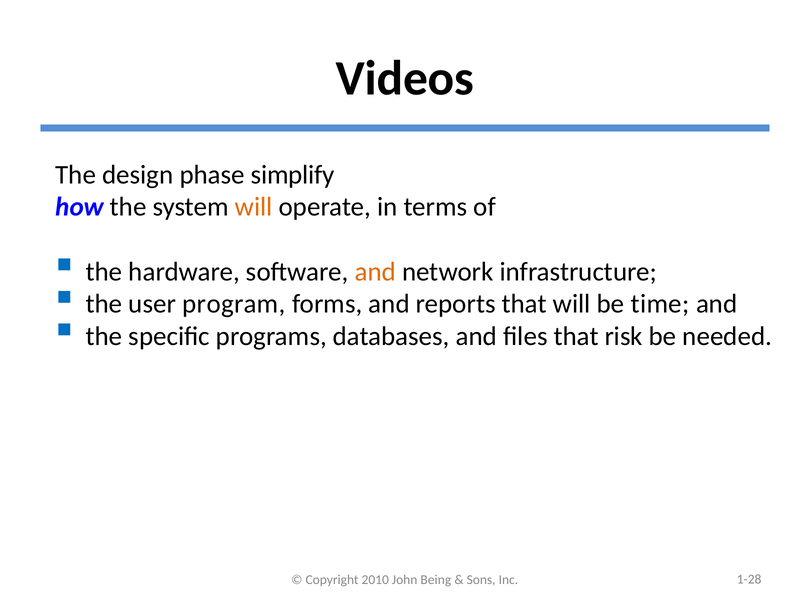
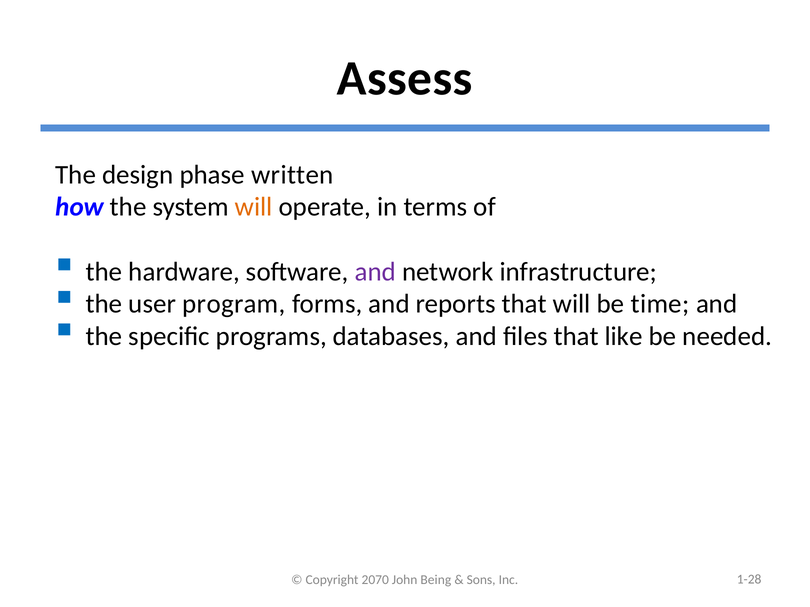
Videos: Videos -> Assess (405, 78)
simplify: simplify -> written (292, 175)
and colour: orange -> purple (375, 272)
risk: risk -> like (624, 337)
2010: 2010 -> 2070 (375, 580)
